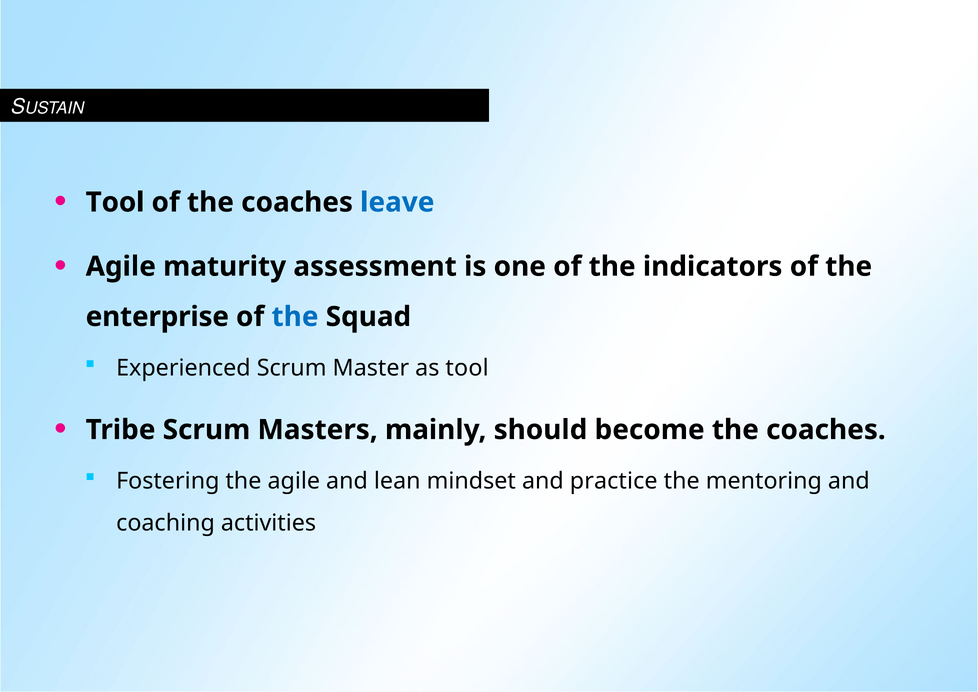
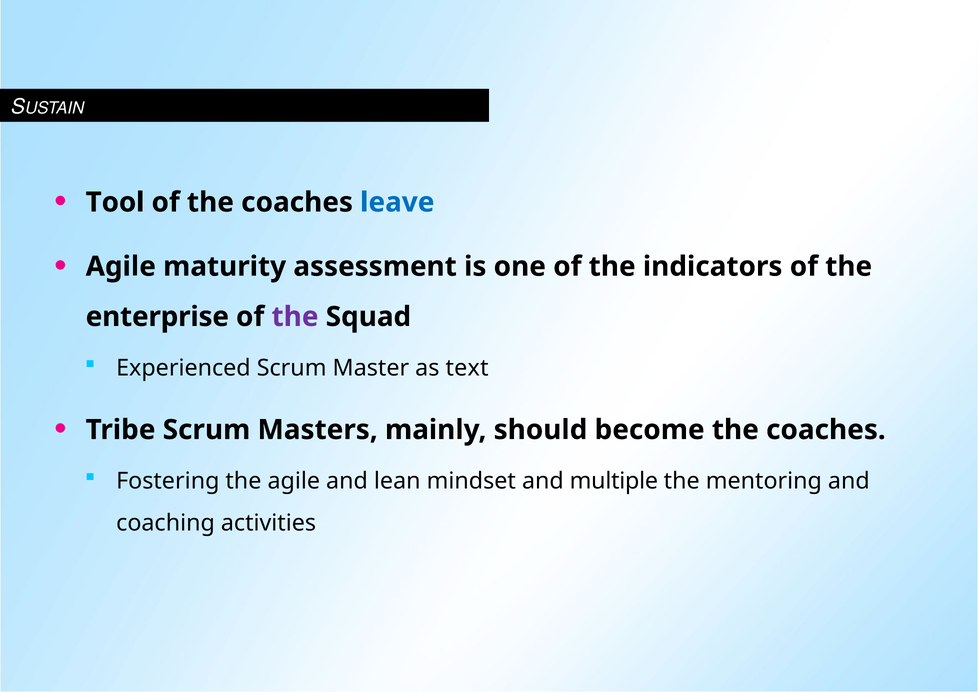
the colour: blue -> purple (295, 317)
as tool: tool -> text (467, 368)
practice: practice -> multiple (614, 481)
